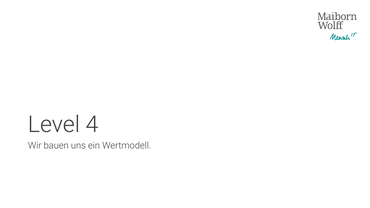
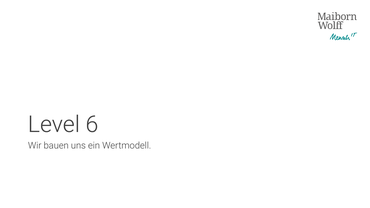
4: 4 -> 6 (92, 124)
